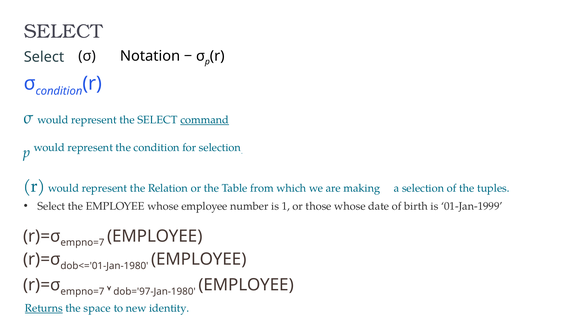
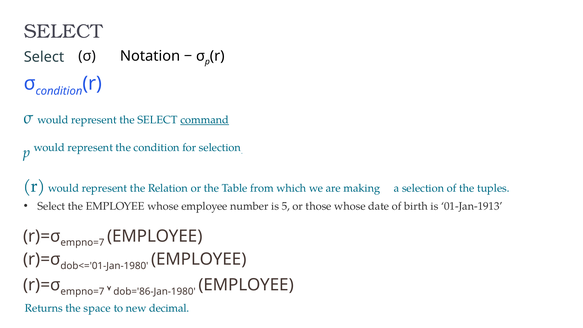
1: 1 -> 5 (286, 206)
01-Jan-1999: 01-Jan-1999 -> 01-Jan-1913 (472, 206)
dob='97-Jan-1980: dob='97-Jan-1980 -> dob='86-Jan-1980 (155, 292)
Returns underline: present -> none (44, 308)
identity: identity -> decimal (169, 308)
